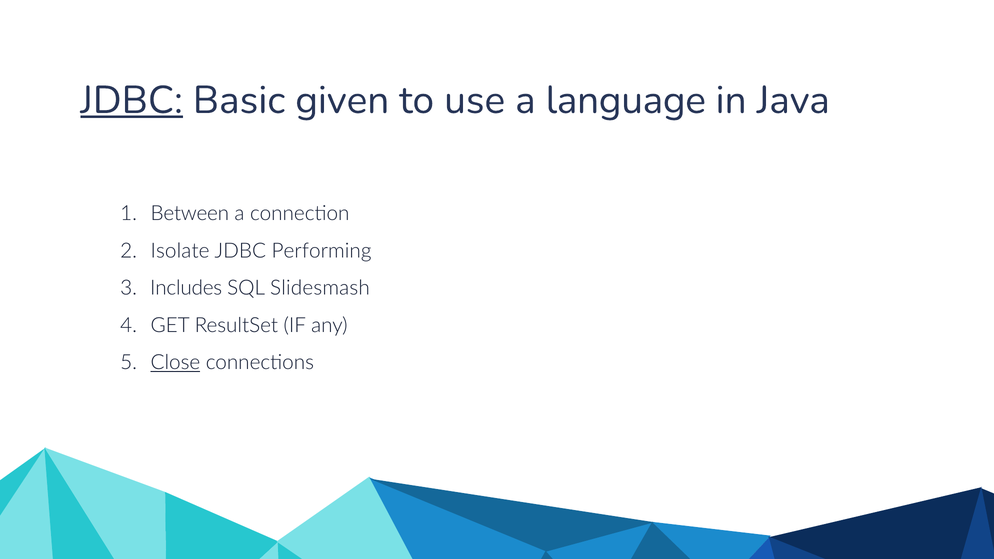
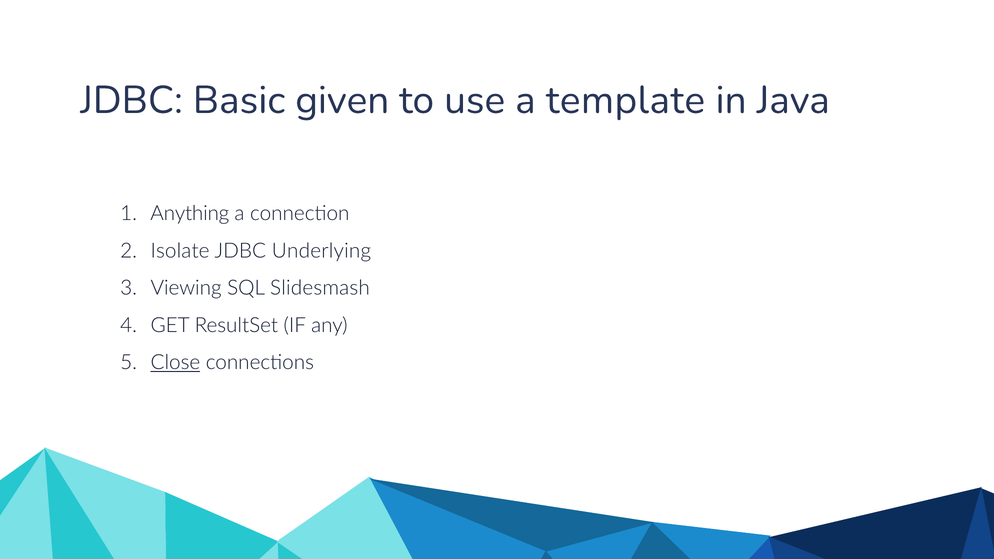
JDBC underline: present -> none (132, 100)
language: language -> template (625, 100)
Between: Between -> Anything (190, 214)
Performing: Performing -> Underlying (321, 251)
Includes: Includes -> Viewing (186, 288)
